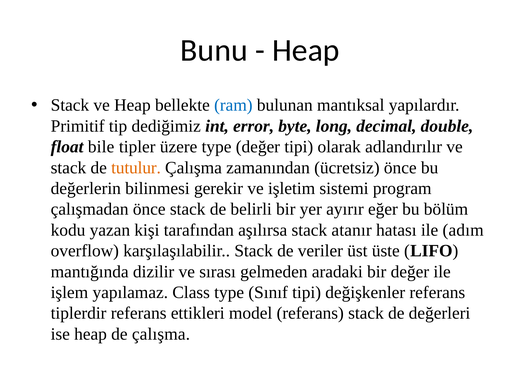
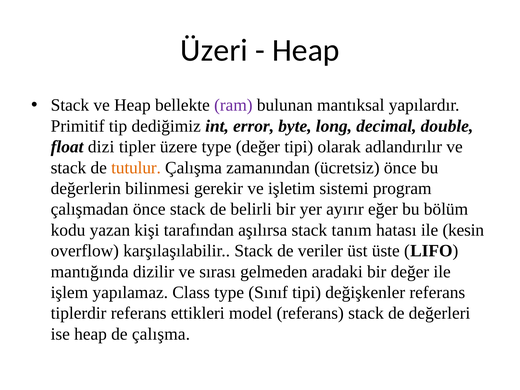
Bunu: Bunu -> Üzeri (214, 50)
ram colour: blue -> purple (233, 105)
bile: bile -> dizi (101, 147)
atanır: atanır -> tanım (352, 230)
adım: adım -> kesin (463, 230)
